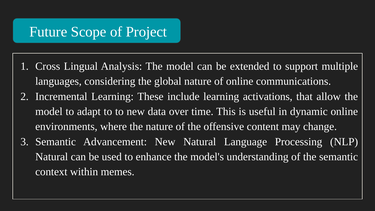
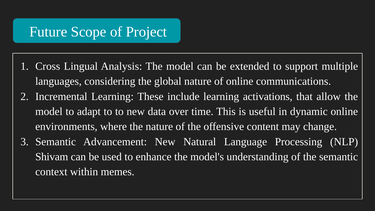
Natural: Natural -> Shivam (52, 157)
